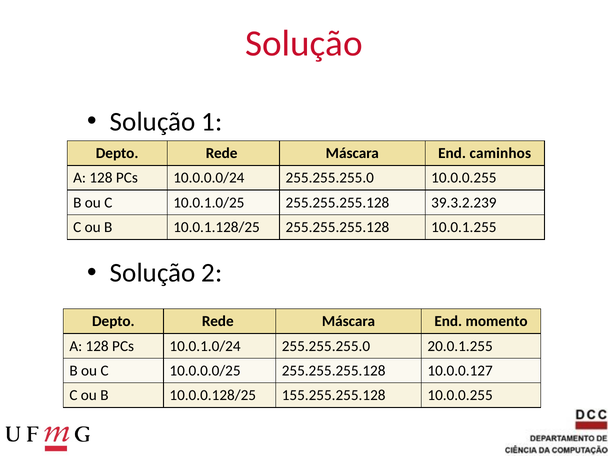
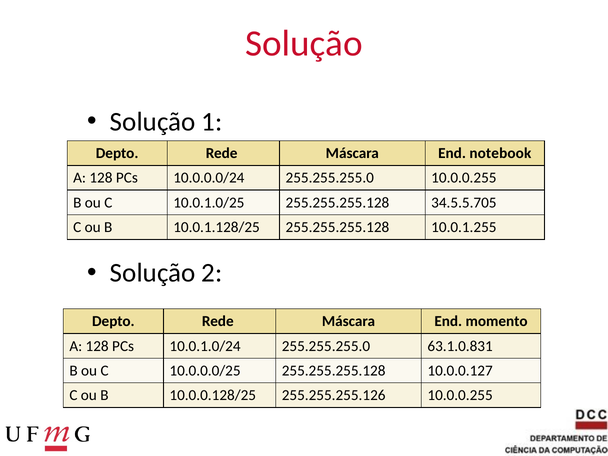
caminhos: caminhos -> notebook (500, 153)
39.3.2.239: 39.3.2.239 -> 34.5.5.705 (464, 203)
20.0.1.255: 20.0.1.255 -> 63.1.0.831 (460, 346)
155.255.255.128: 155.255.255.128 -> 255.255.255.126 (334, 395)
